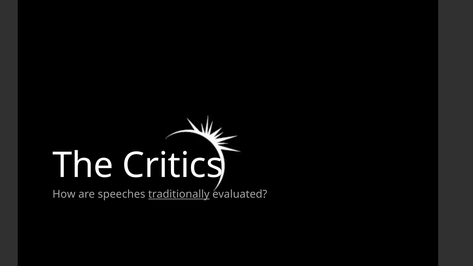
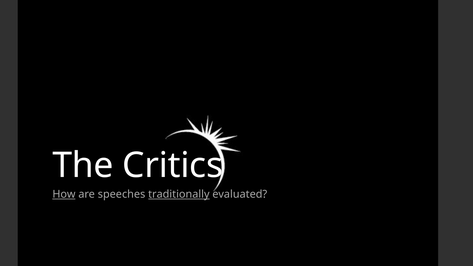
How underline: none -> present (64, 194)
